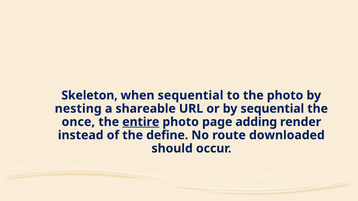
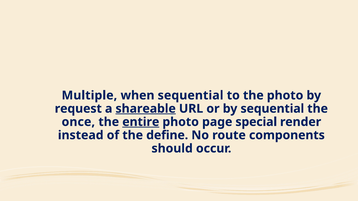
Skeleton: Skeleton -> Multiple (89, 96)
nesting: nesting -> request (78, 109)
shareable underline: none -> present (146, 109)
adding: adding -> special (256, 122)
downloaded: downloaded -> components (287, 135)
